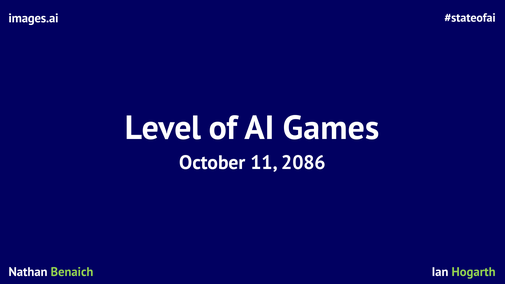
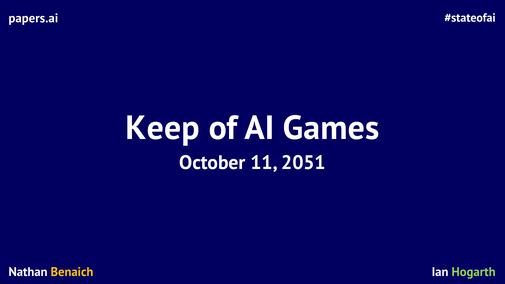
images.ai: images.ai -> papers.ai (33, 18)
Level: Level -> Keep (163, 128)
2086: 2086 -> 2051 (304, 163)
Benaich colour: light green -> yellow (72, 272)
